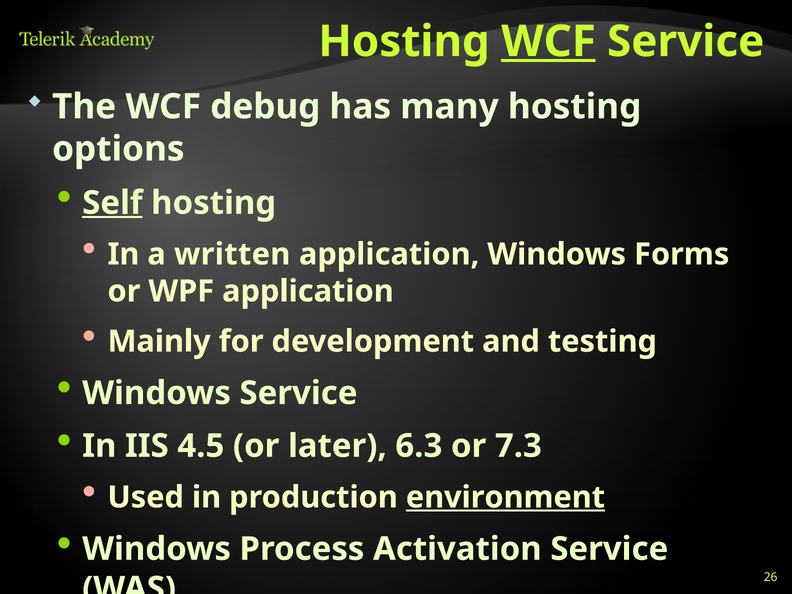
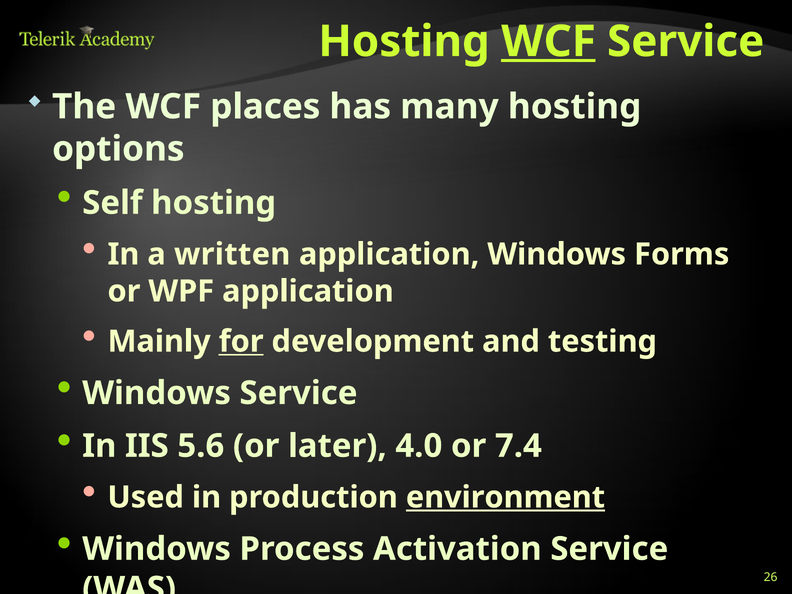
debug: debug -> places (265, 107)
Self underline: present -> none (112, 203)
for underline: none -> present (241, 341)
4.5: 4.5 -> 5.6 (201, 446)
6.3: 6.3 -> 4.0 (419, 446)
7.3: 7.3 -> 7.4 (518, 446)
